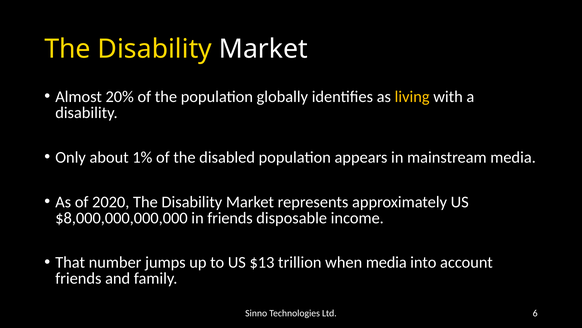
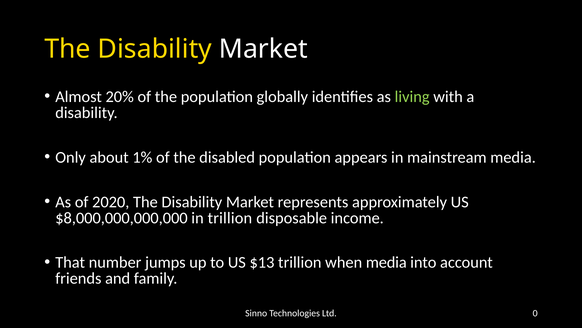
living colour: yellow -> light green (412, 97)
in friends: friends -> trillion (230, 218)
6: 6 -> 0 (535, 313)
